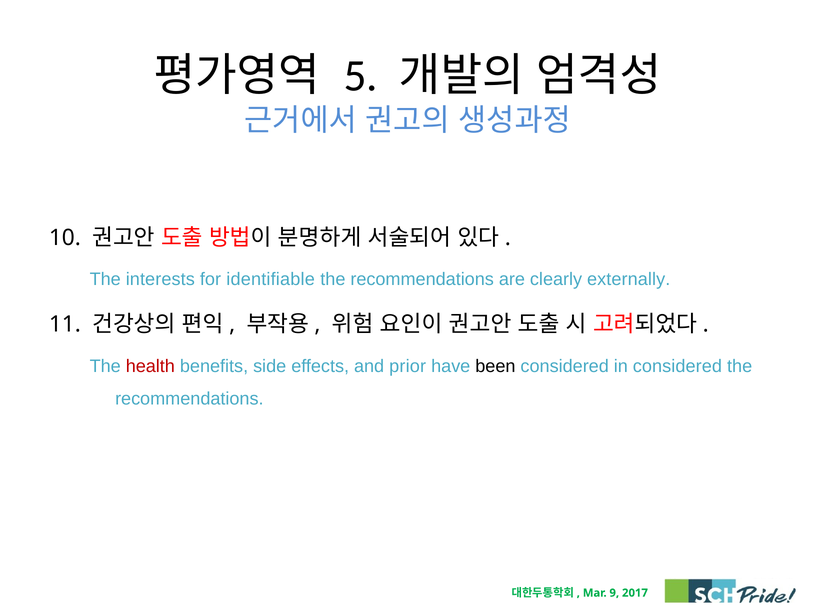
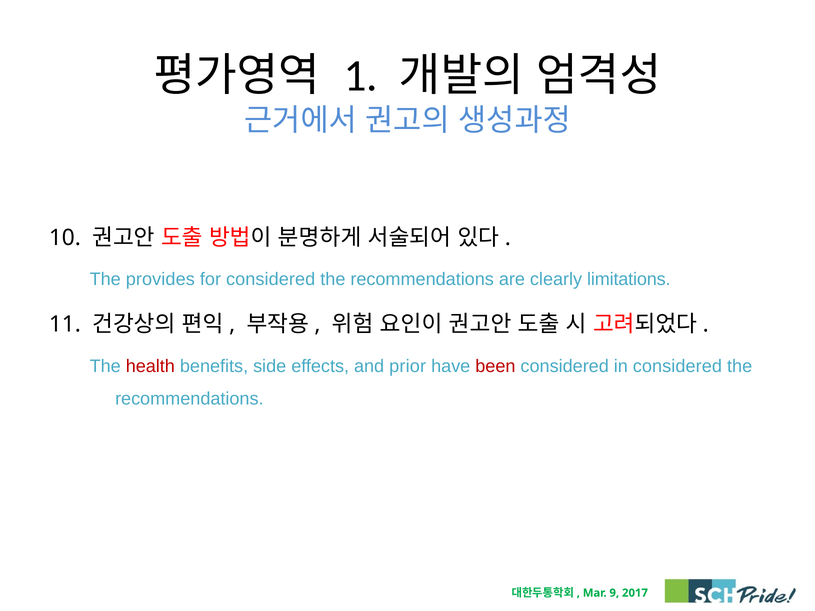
5: 5 -> 1 (361, 76)
interests: interests -> provides (160, 279)
for identifiable: identifiable -> considered (271, 279)
externally: externally -> limitations (629, 279)
been colour: black -> red (495, 366)
